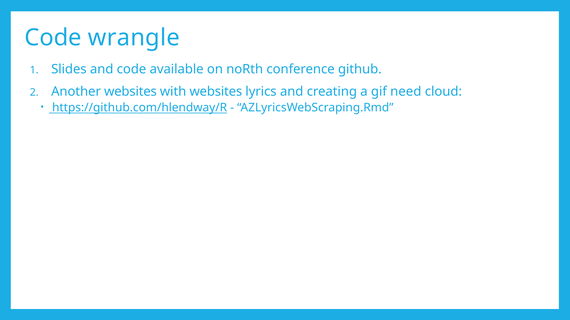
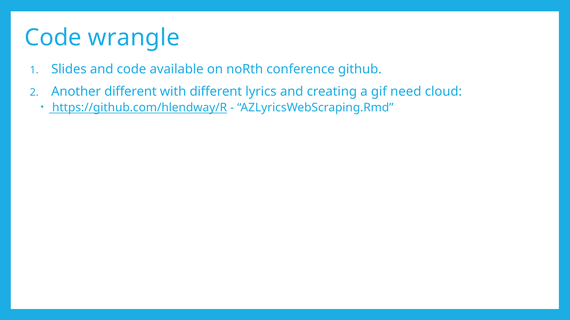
Another websites: websites -> different (130, 92)
with websites: websites -> different (216, 92)
